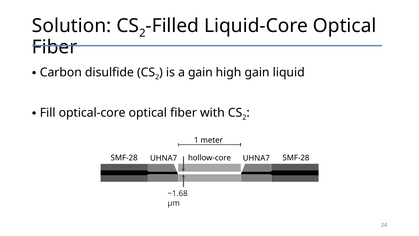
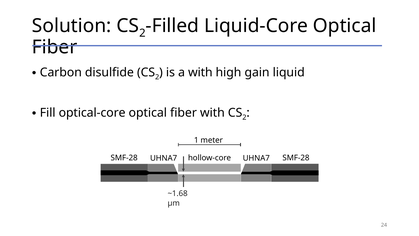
a gain: gain -> with (200, 72)
